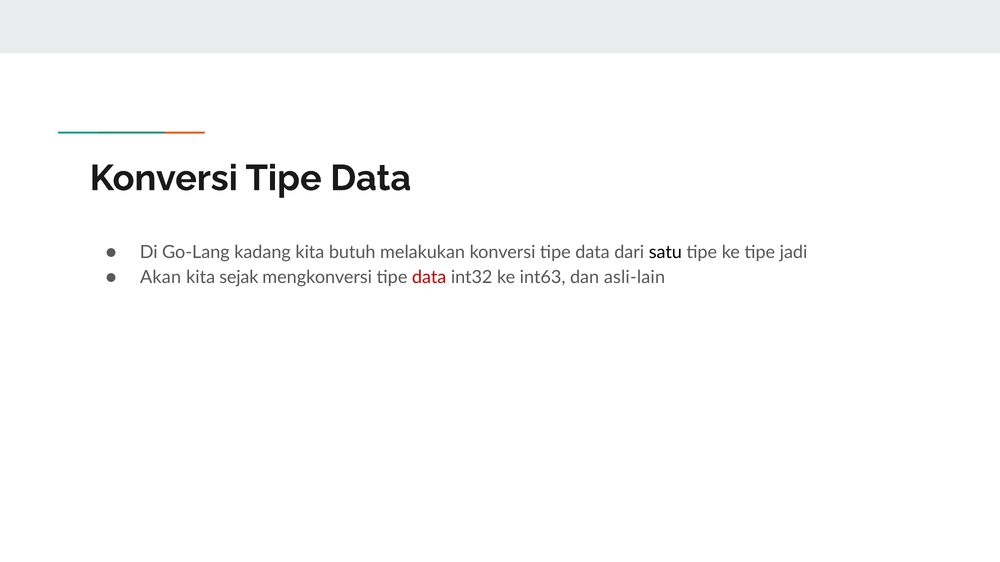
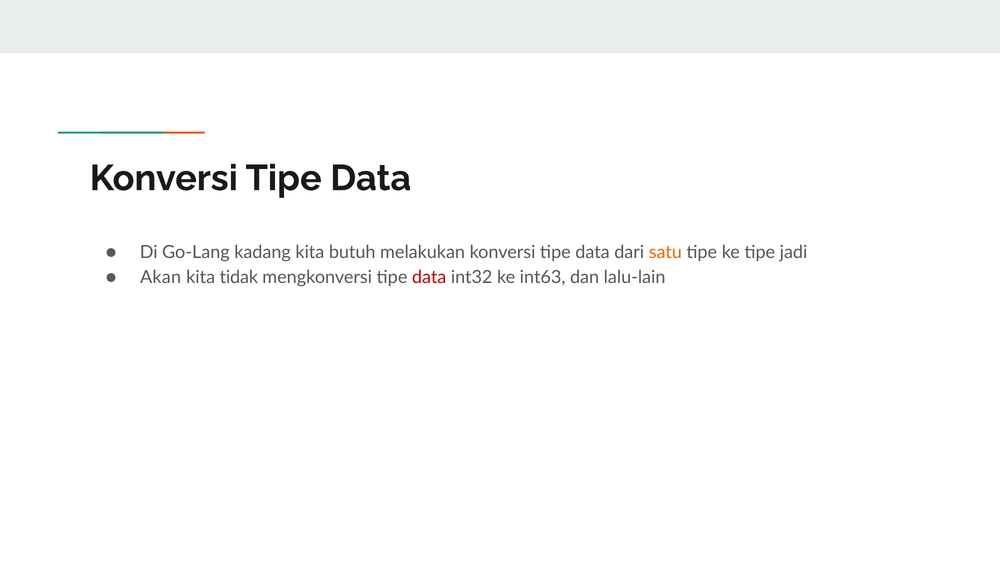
satu colour: black -> orange (665, 253)
sejak: sejak -> tidak (239, 278)
asli-lain: asli-lain -> lalu-lain (635, 278)
